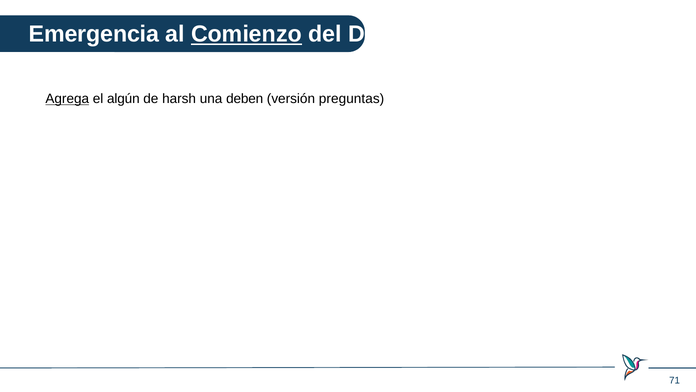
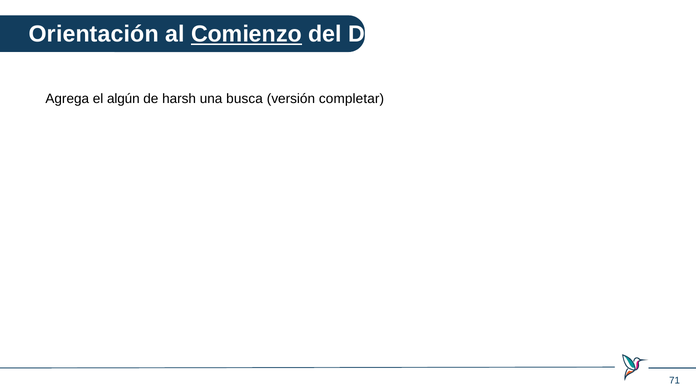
Emergencia: Emergencia -> Orientación (94, 34)
Agrega underline: present -> none (67, 99)
deben: deben -> busca (245, 99)
preguntas: preguntas -> completar (352, 99)
